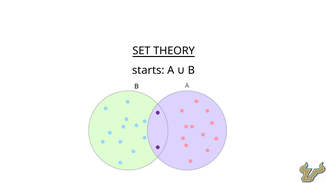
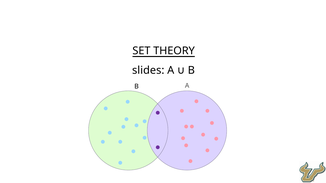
starts: starts -> slides (148, 70)
